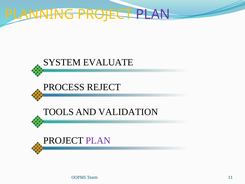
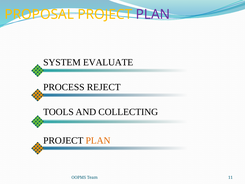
PLANNING: PLANNING -> PROPOSAL (39, 14)
VALIDATION: VALIDATION -> COLLECTING (128, 112)
PLAN colour: purple -> orange (98, 140)
